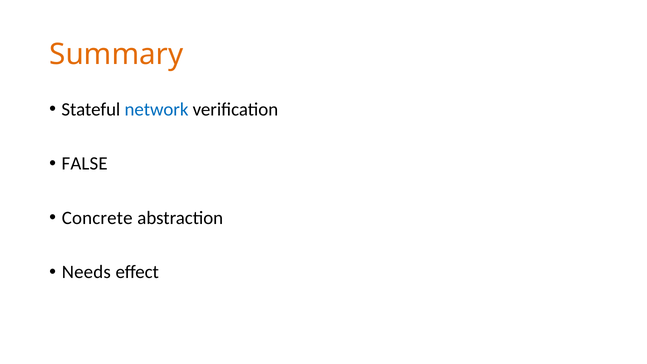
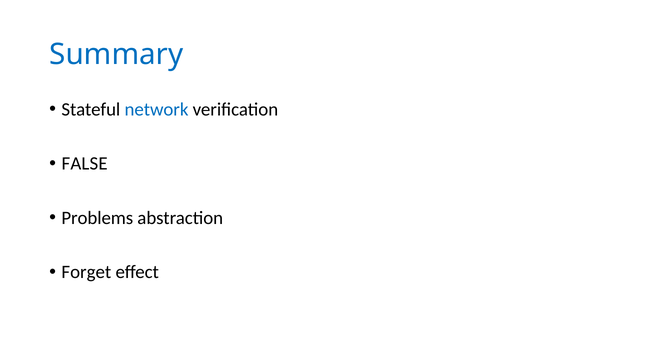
Summary colour: orange -> blue (116, 54)
Concrete: Concrete -> Problems (97, 218)
Needs: Needs -> Forget (86, 272)
